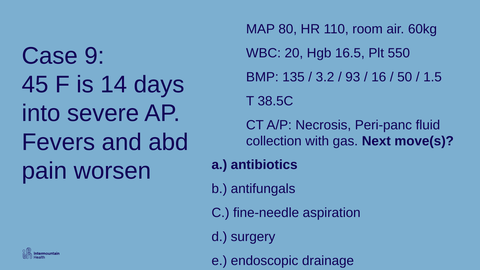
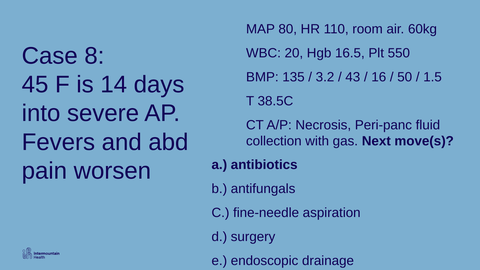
9: 9 -> 8 (95, 56)
93: 93 -> 43 (353, 77)
